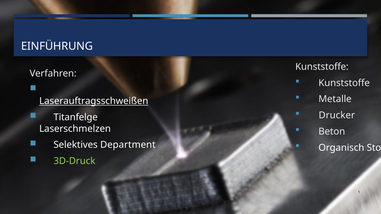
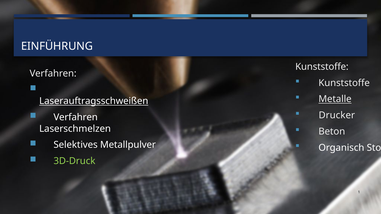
Metalle underline: none -> present (335, 99)
Titanfelge: Titanfelge -> Verfahren (76, 117)
Department: Department -> Metallpulver (128, 145)
